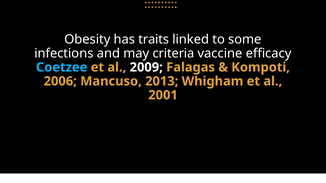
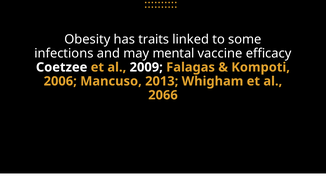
criteria: criteria -> mental (173, 53)
Coetzee colour: light blue -> white (62, 67)
2001: 2001 -> 2066 (163, 95)
